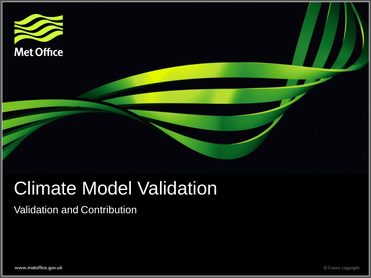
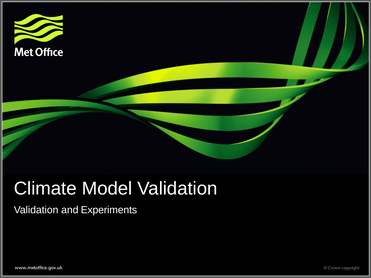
Contribution: Contribution -> Experiments (109, 210)
